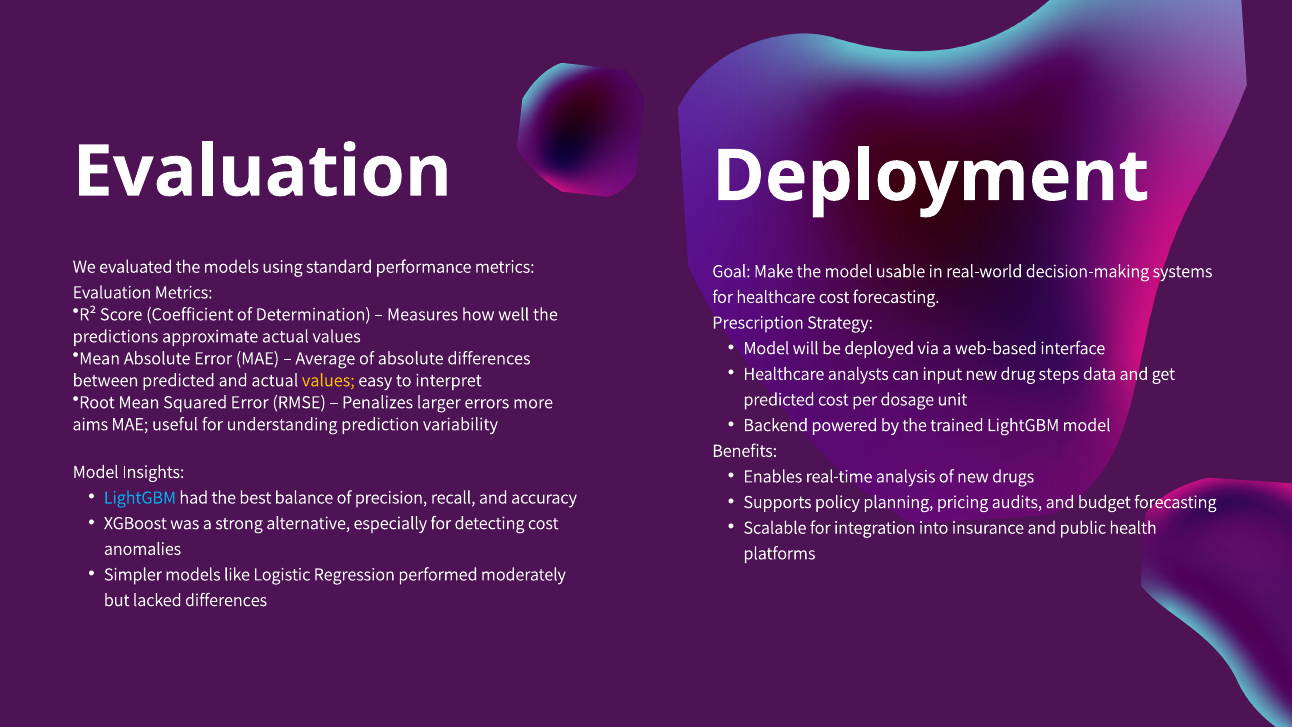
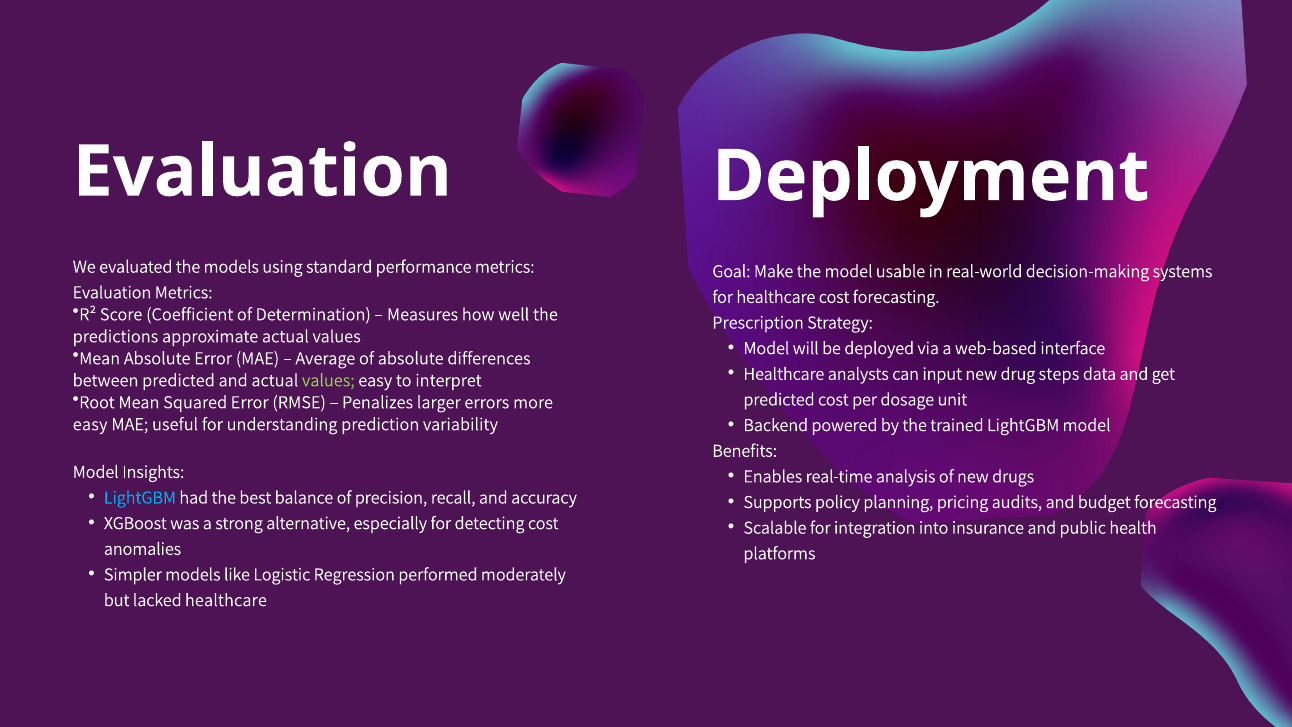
values colour: yellow -> light green (328, 380)
aims: aims -> easy (90, 424)
lacked differences: differences -> healthcare (226, 600)
